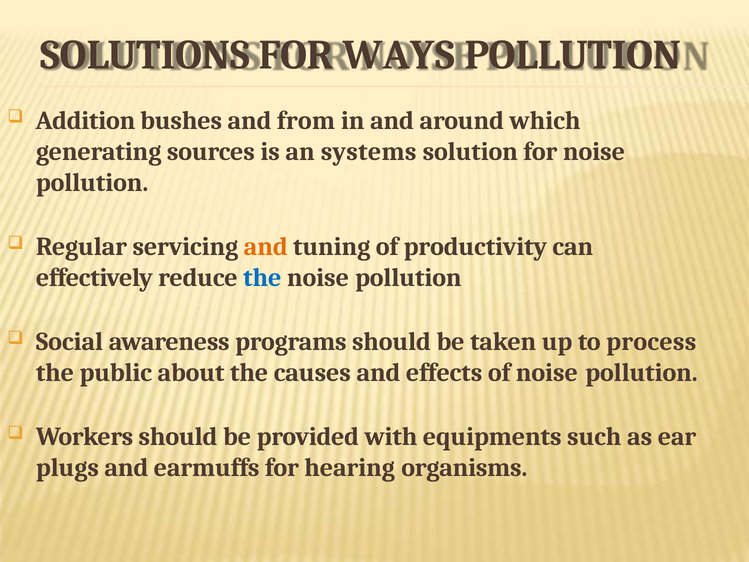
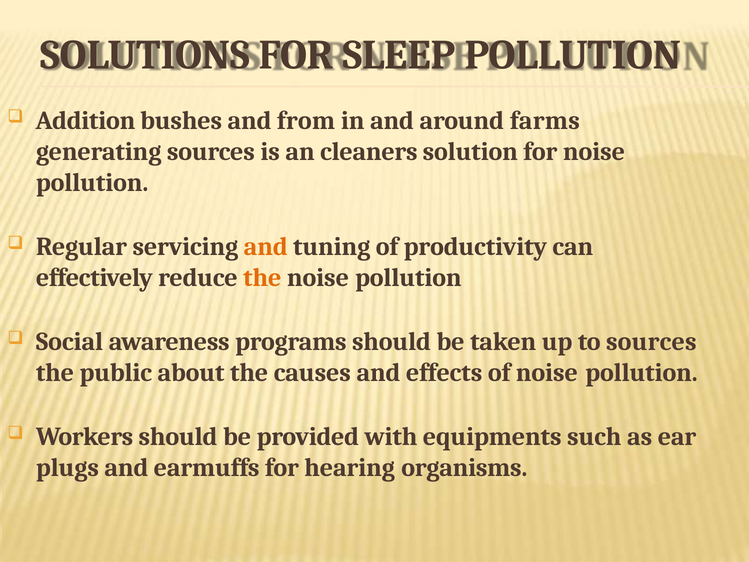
WAYS: WAYS -> SLEEP (399, 55)
which: which -> farms (545, 120)
systems: systems -> cleaners (369, 152)
the colour: blue -> orange (262, 278)
to process: process -> sources (651, 342)
